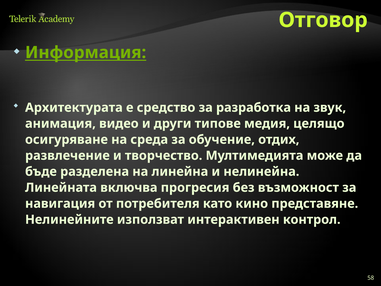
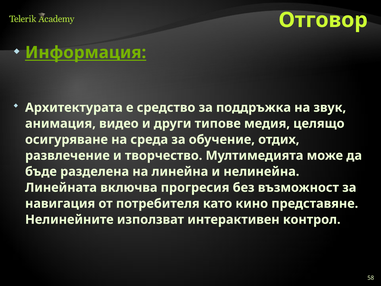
разработка: разработка -> поддръжка (254, 107)
